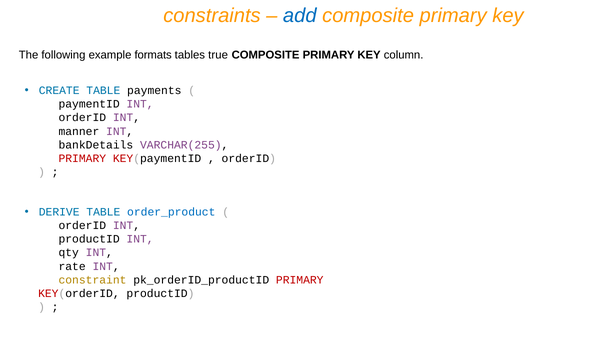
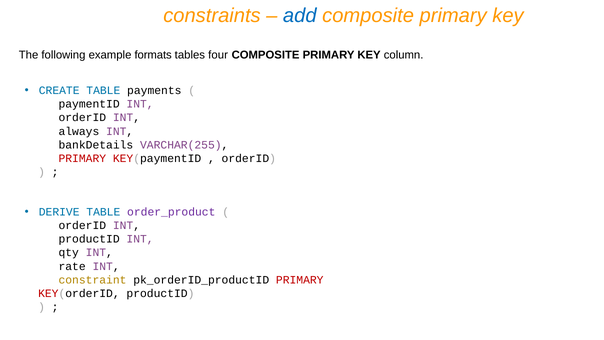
true: true -> four (218, 55)
manner: manner -> always (79, 131)
order_product colour: blue -> purple (171, 212)
